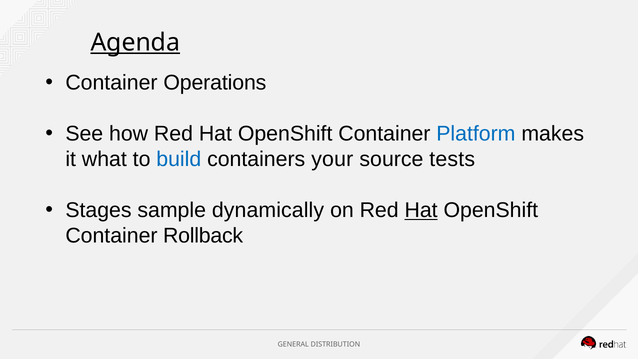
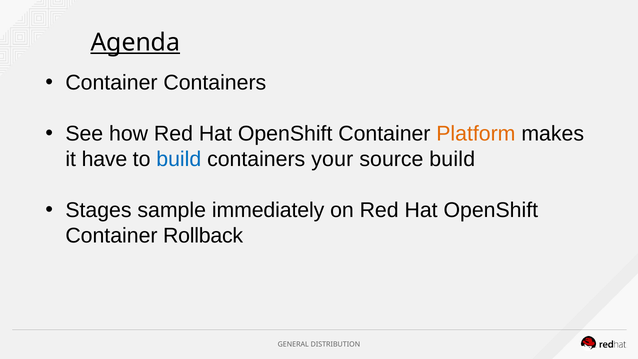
Container Operations: Operations -> Containers (215, 83)
Platform colour: blue -> orange (476, 134)
what: what -> have (104, 159)
source tests: tests -> build (452, 159)
dynamically: dynamically -> immediately (268, 210)
Hat underline: present -> none (421, 210)
